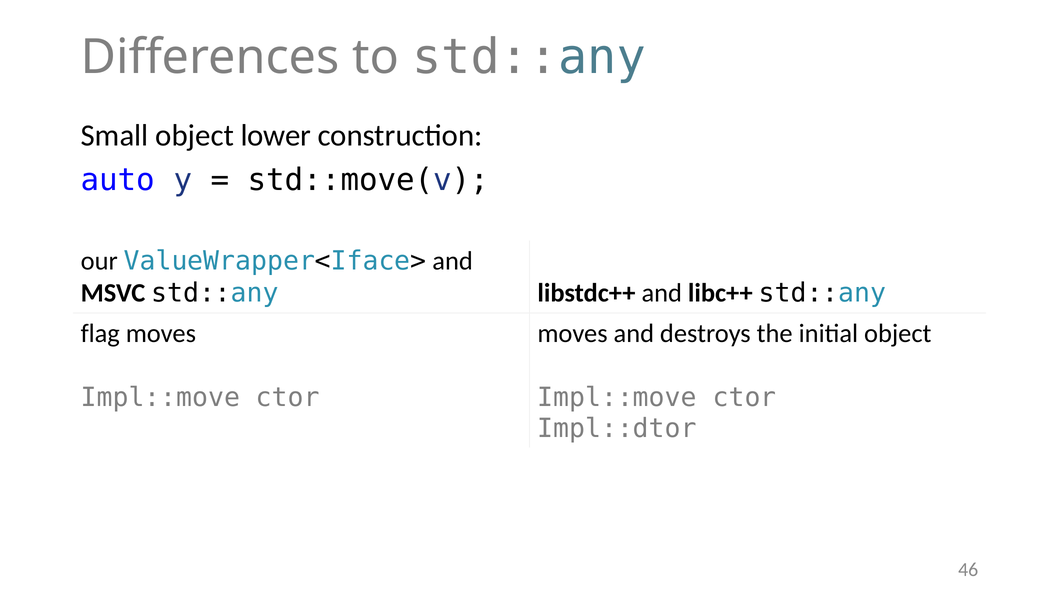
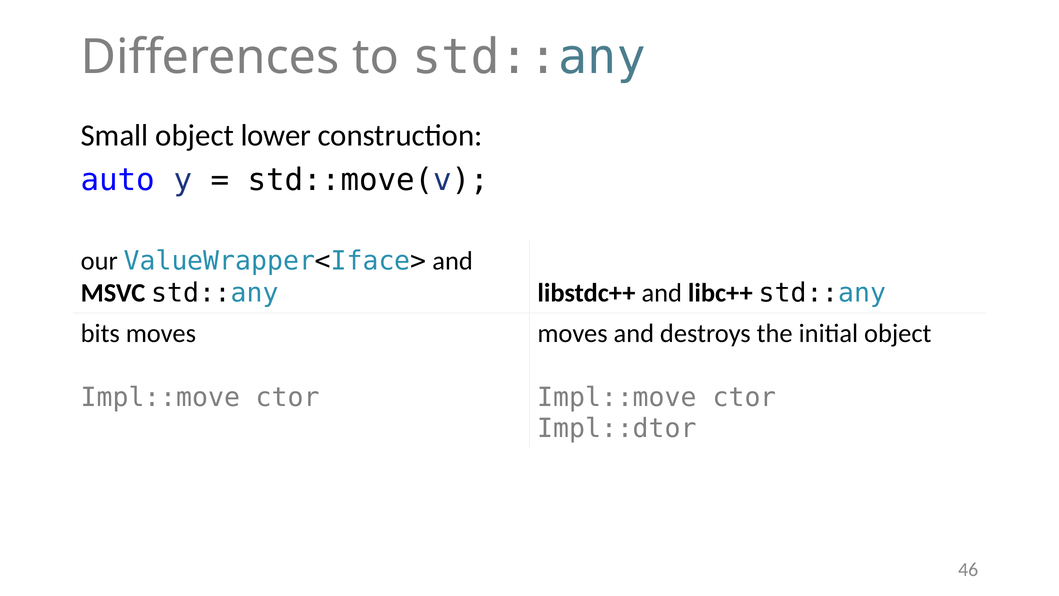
flag: flag -> bits (100, 333)
